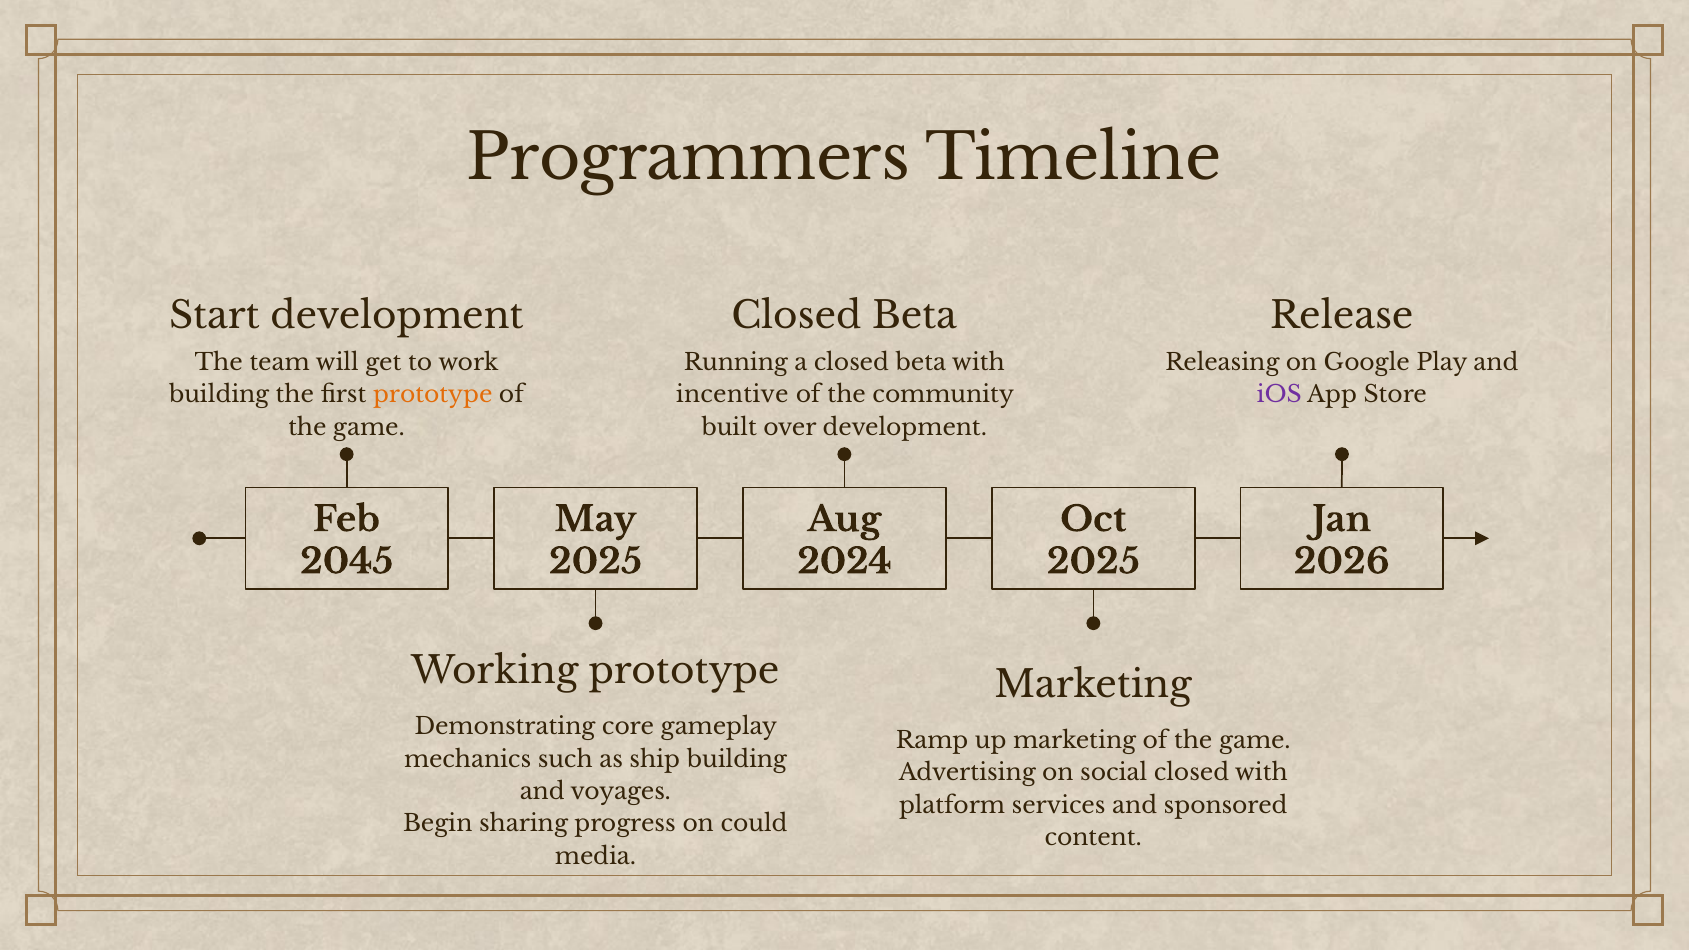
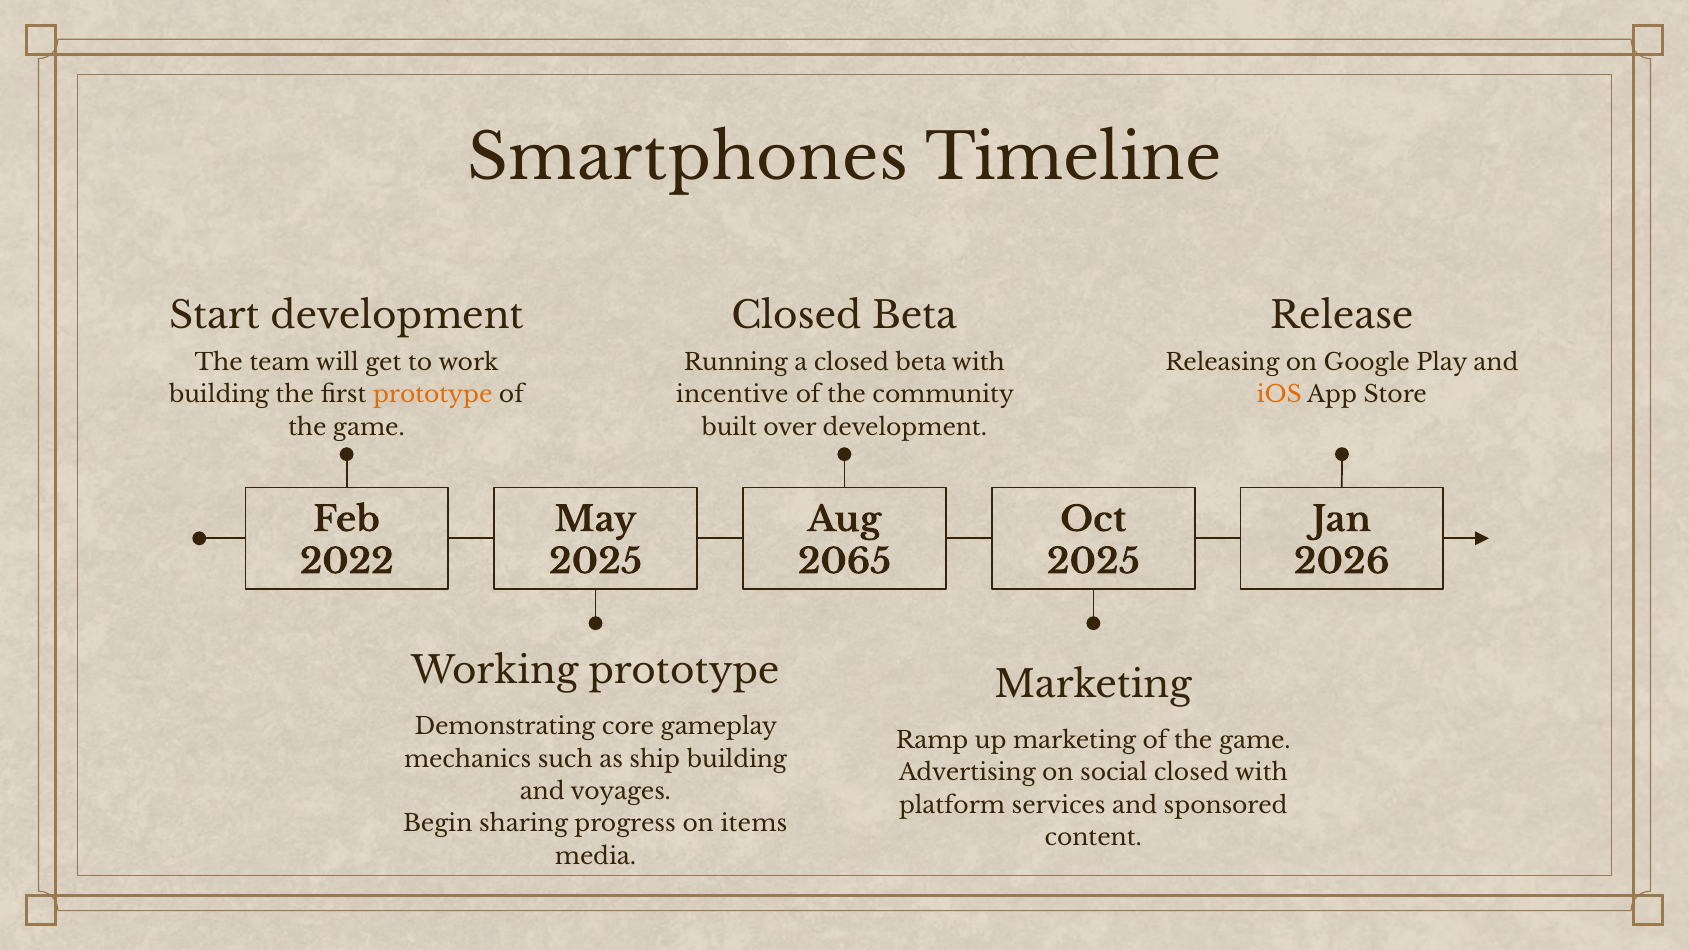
Programmers: Programmers -> Smartphones (688, 159)
iOS colour: purple -> orange (1279, 395)
2045: 2045 -> 2022 (347, 562)
2024: 2024 -> 2065 (844, 562)
could: could -> items (754, 824)
